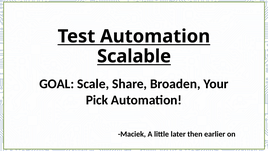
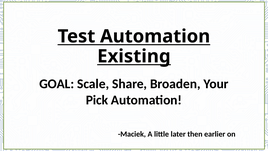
Scalable: Scalable -> Existing (134, 56)
